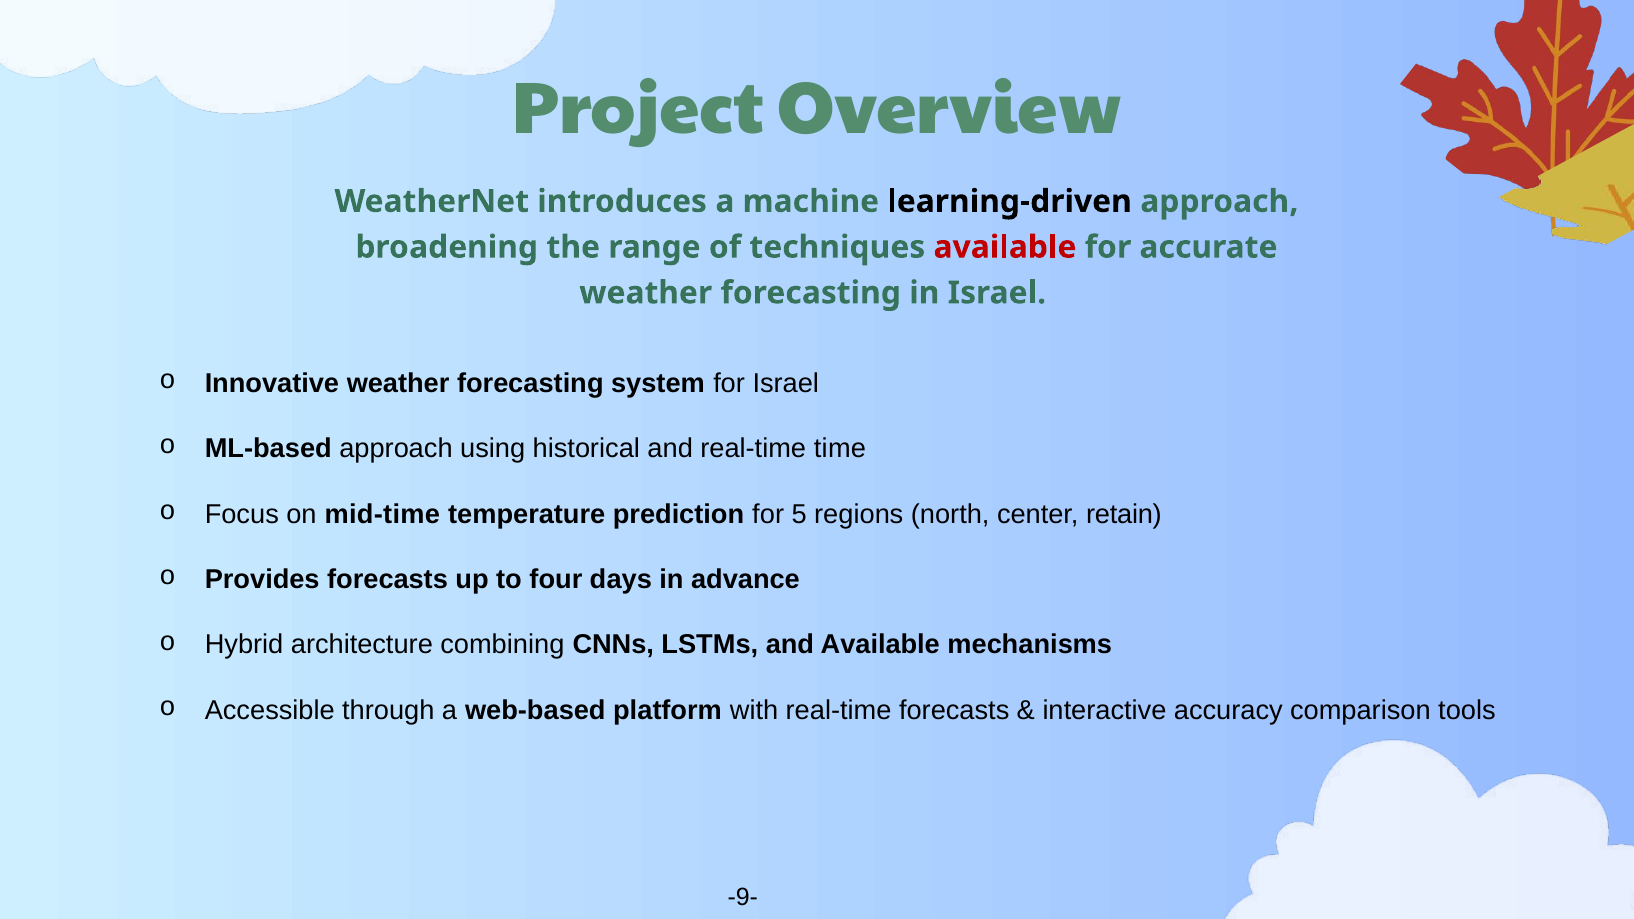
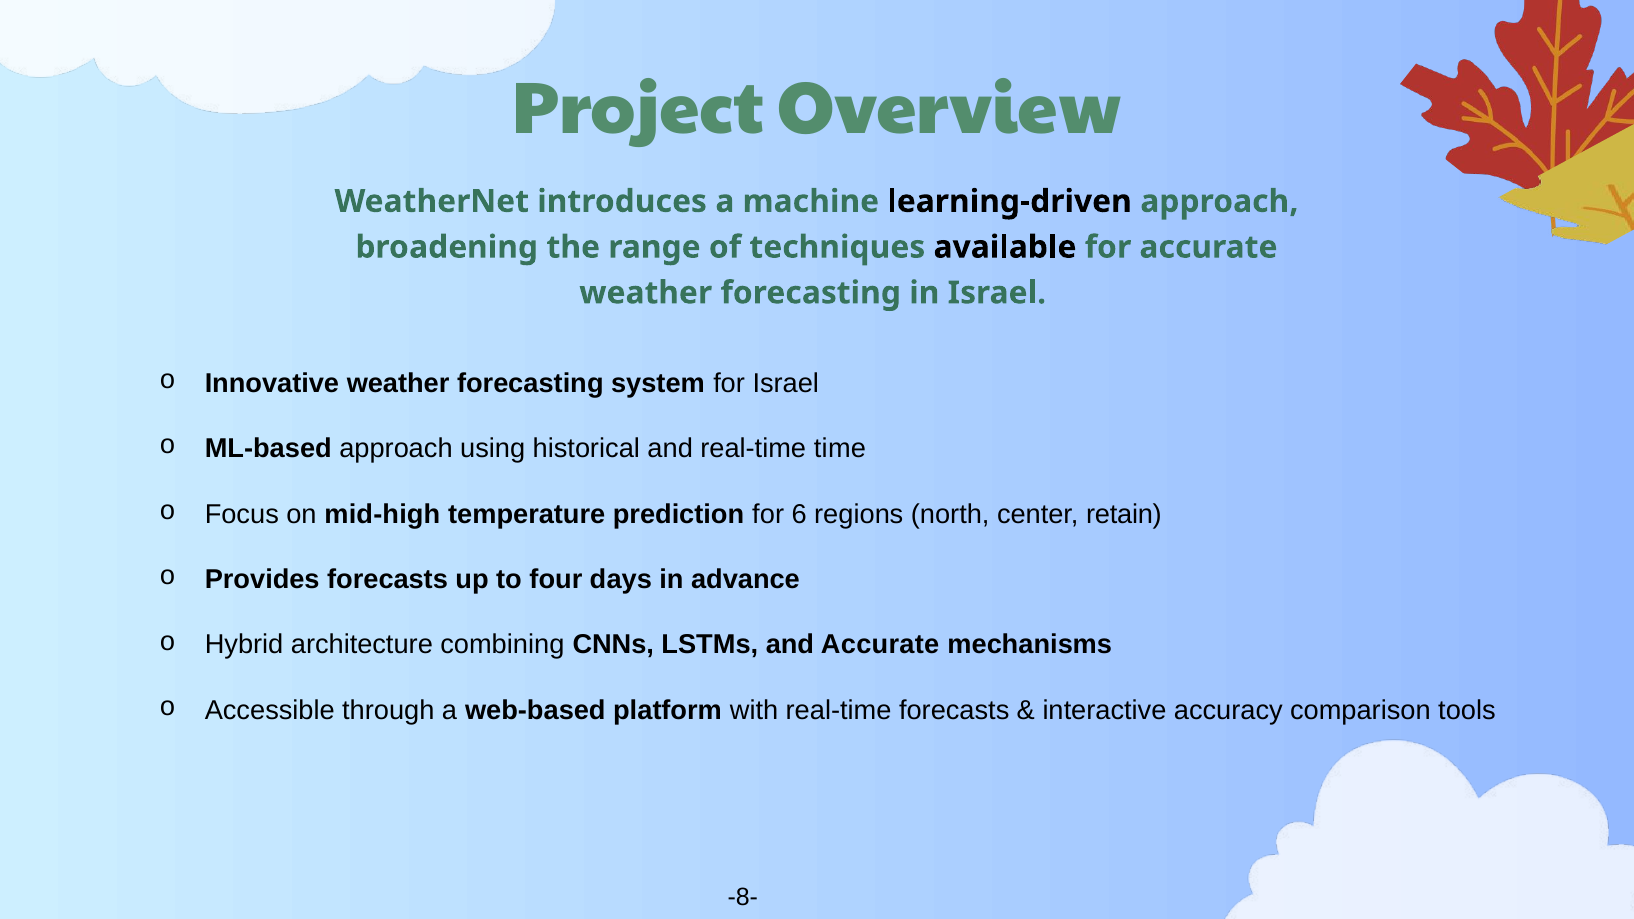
available colour: red -> black (1005, 247)
mid-time: mid-time -> mid-high (382, 514)
5: 5 -> 6 (799, 514)
and Available: Available -> Accurate (880, 645)
-9-: -9- -> -8- (743, 897)
